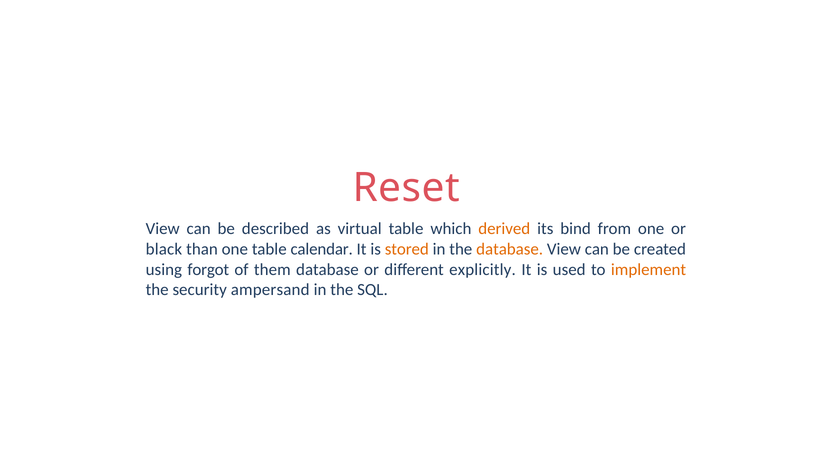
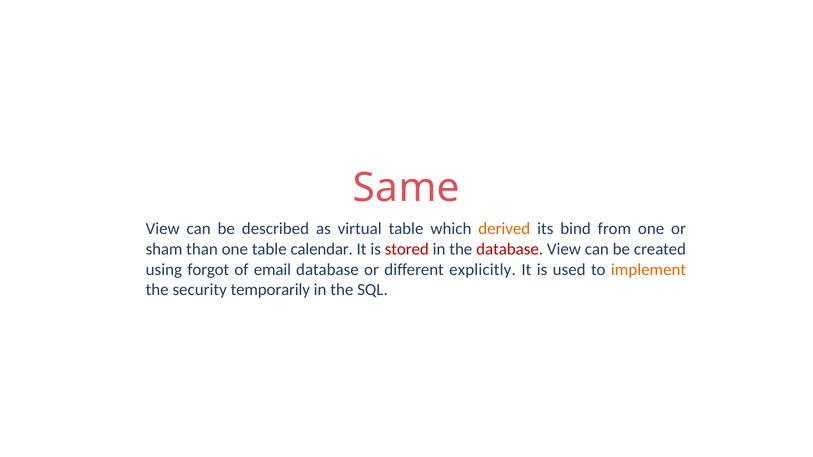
Reset: Reset -> Same (406, 188)
black: black -> sham (164, 249)
stored colour: orange -> red (407, 249)
database colour: orange -> red (510, 249)
them: them -> email (272, 270)
ampersand: ampersand -> temporarily (270, 290)
